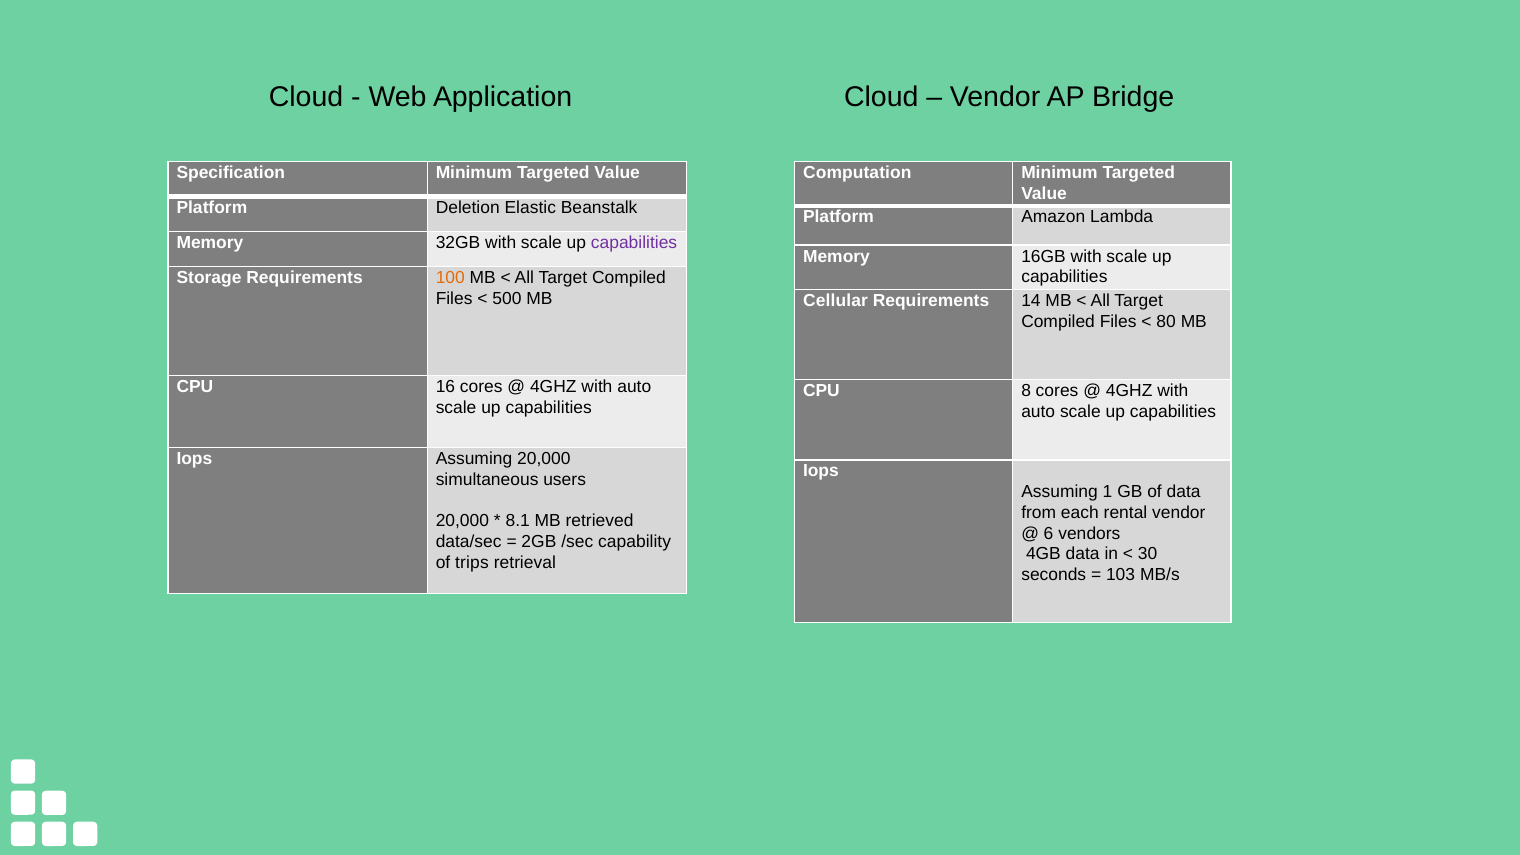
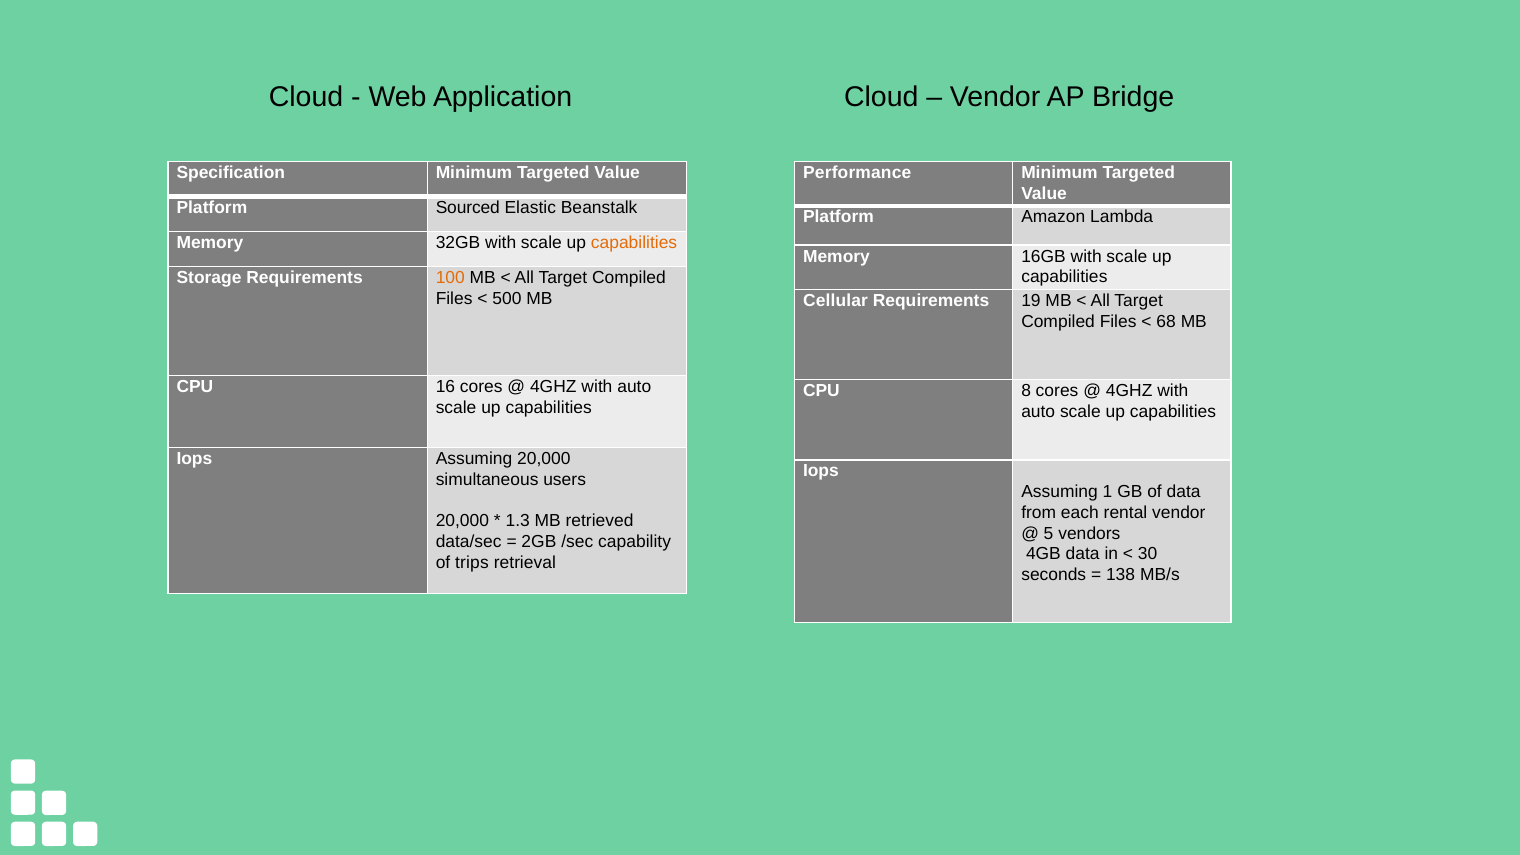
Computation: Computation -> Performance (857, 173)
Deletion: Deletion -> Sourced (468, 208)
capabilities colour: purple -> orange (634, 243)
14: 14 -> 19 (1031, 301)
80: 80 -> 68 (1166, 322)
8.1: 8.1 -> 1.3 (518, 521)
6: 6 -> 5 (1049, 533)
103: 103 -> 138 (1121, 575)
